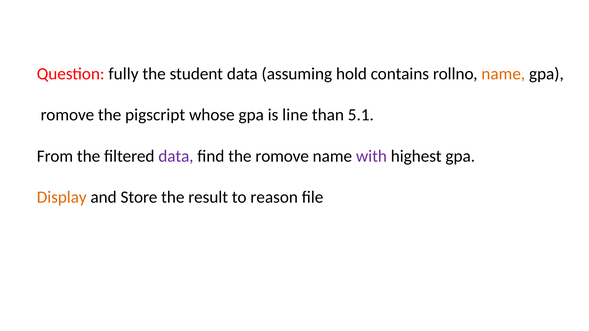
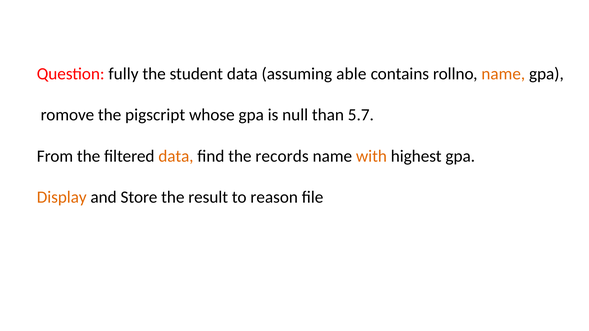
hold: hold -> able (351, 74)
line: line -> null (295, 115)
5.1: 5.1 -> 5.7 (361, 115)
data colour: purple -> orange (176, 156)
the romove: romove -> records (282, 156)
with colour: purple -> orange (371, 156)
